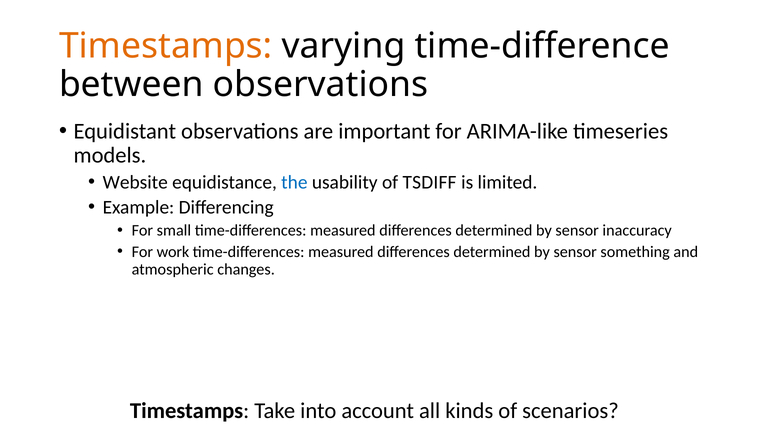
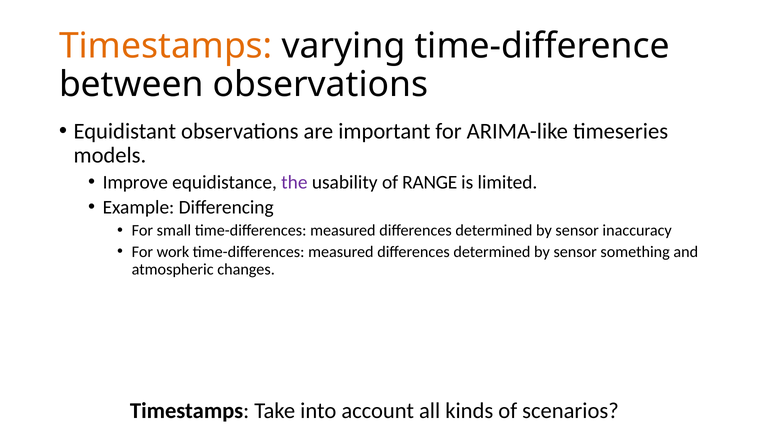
Website: Website -> Improve (135, 182)
the colour: blue -> purple (294, 182)
TSDIFF: TSDIFF -> RANGE (430, 182)
